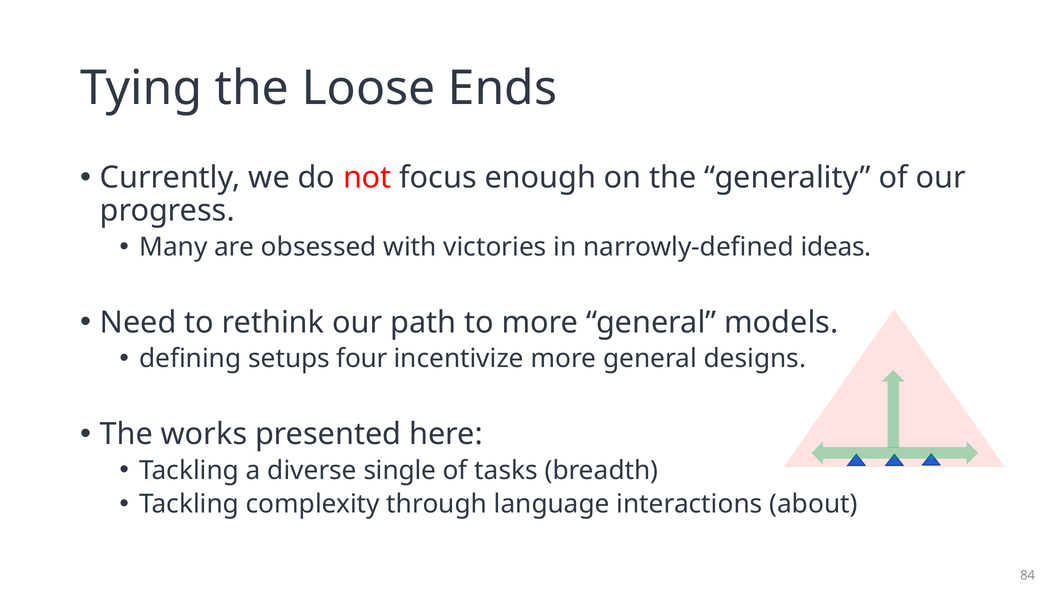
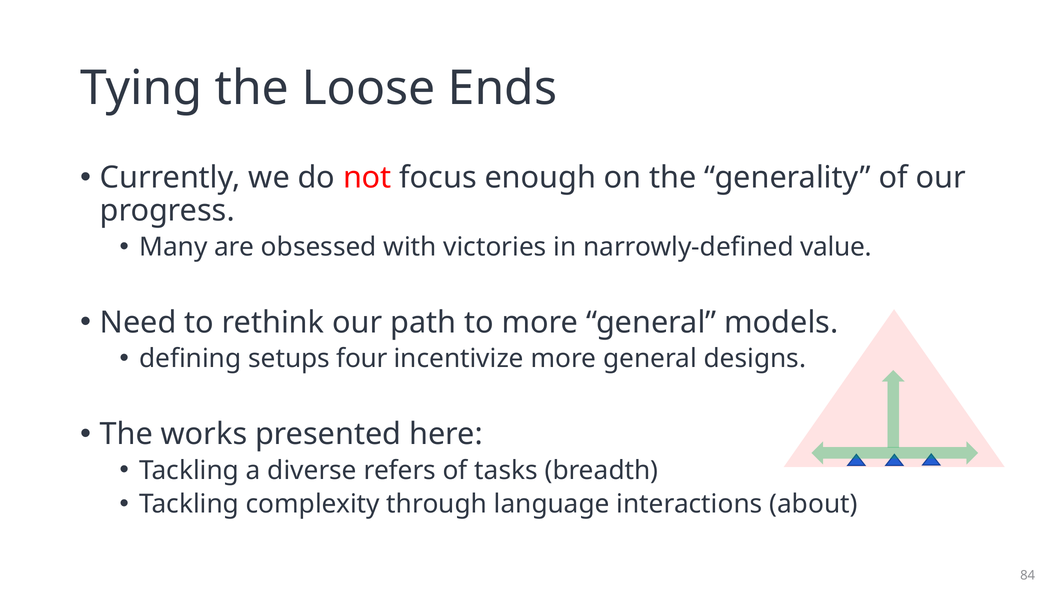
ideas: ideas -> value (836, 247)
single: single -> refers (400, 470)
